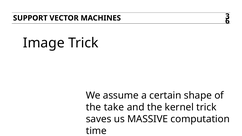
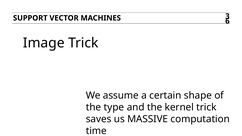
take: take -> type (114, 107)
